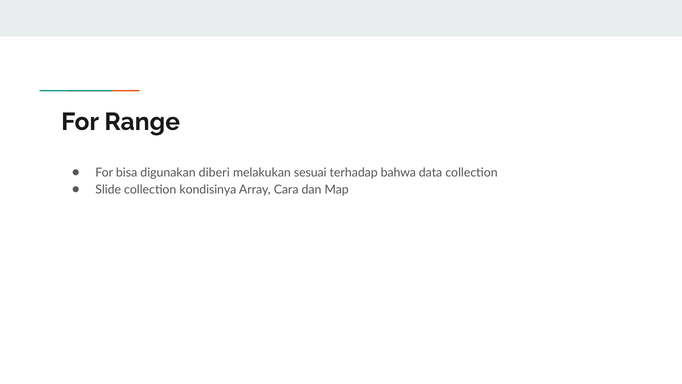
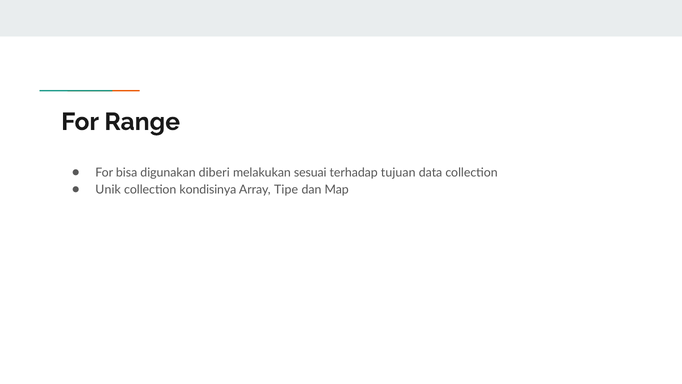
bahwa: bahwa -> tujuan (398, 172)
Slide: Slide -> Unik (108, 189)
Cara: Cara -> Tipe (286, 189)
